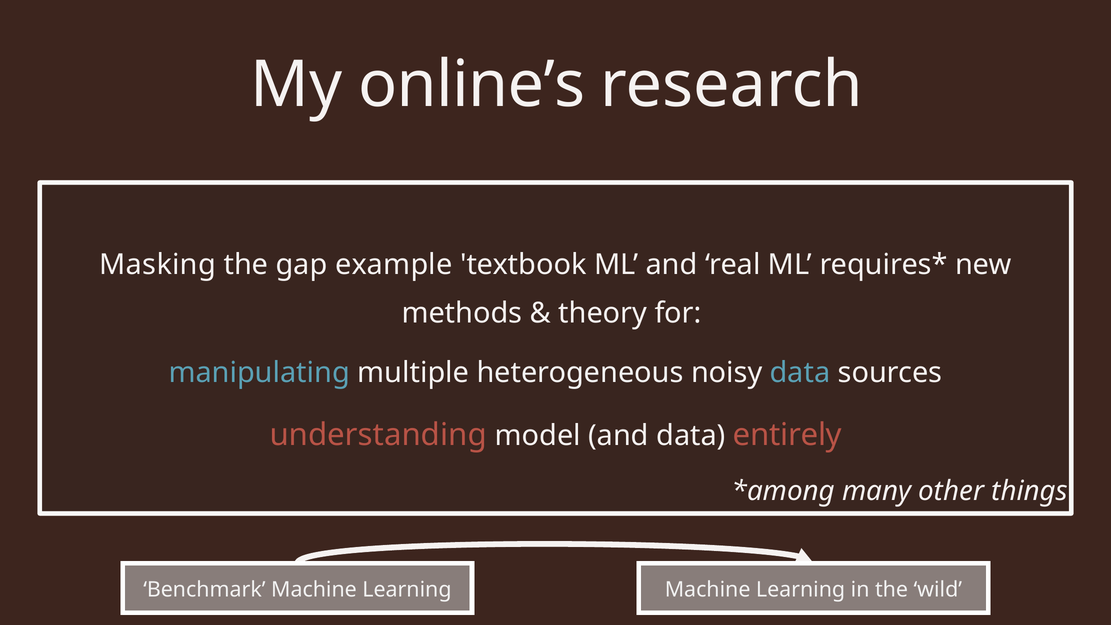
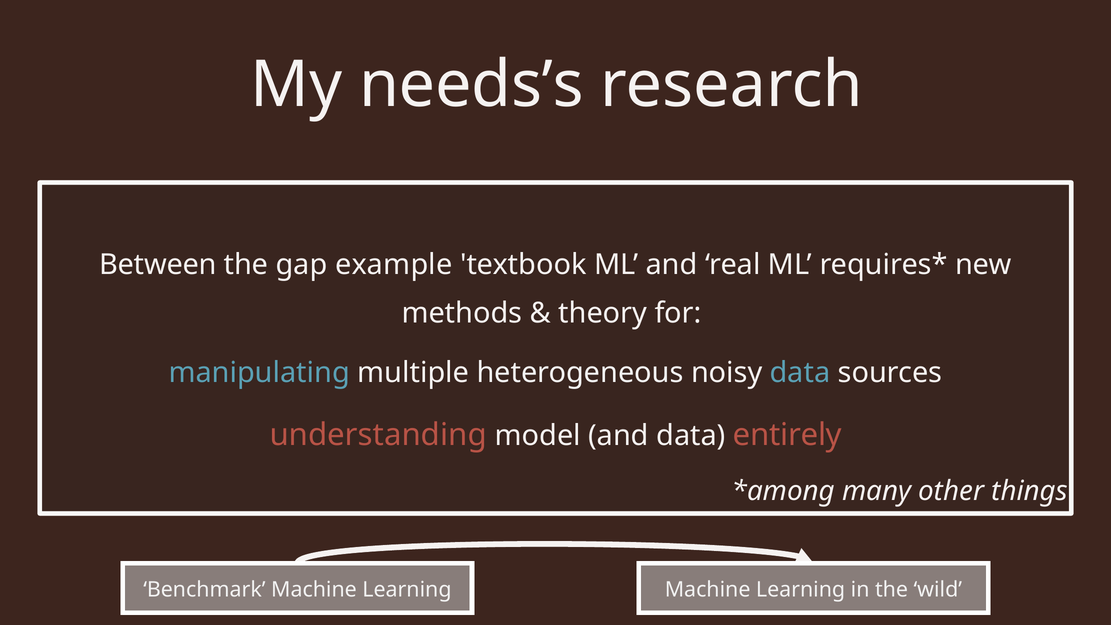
online’s: online’s -> needs’s (472, 85)
Masking: Masking -> Between (158, 265)
